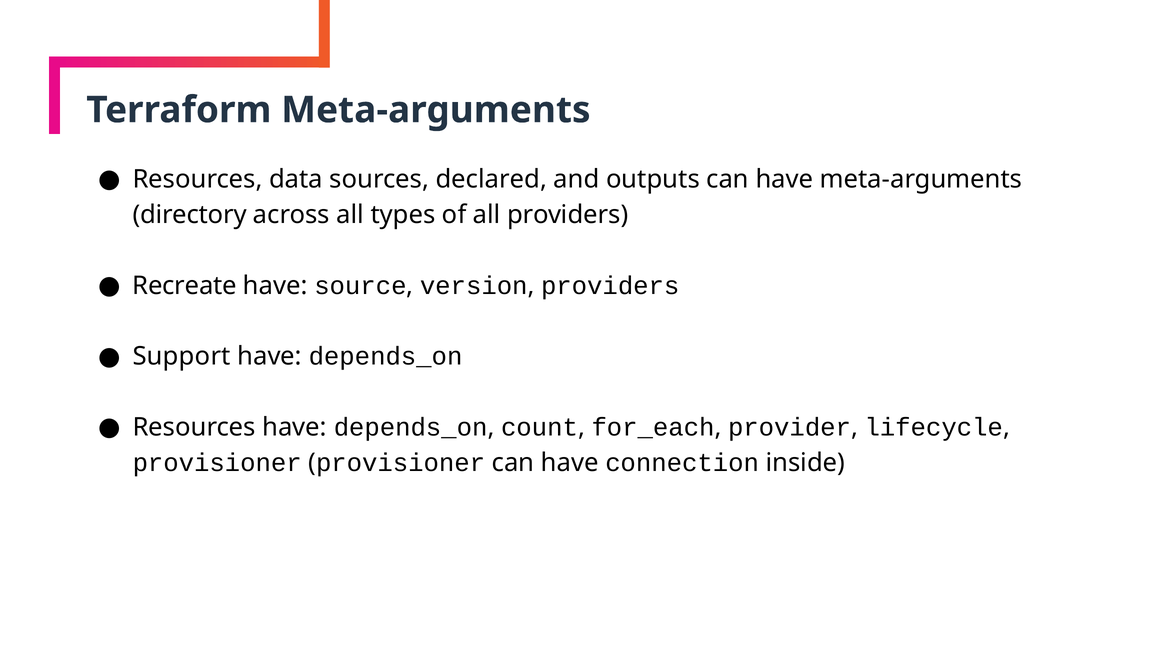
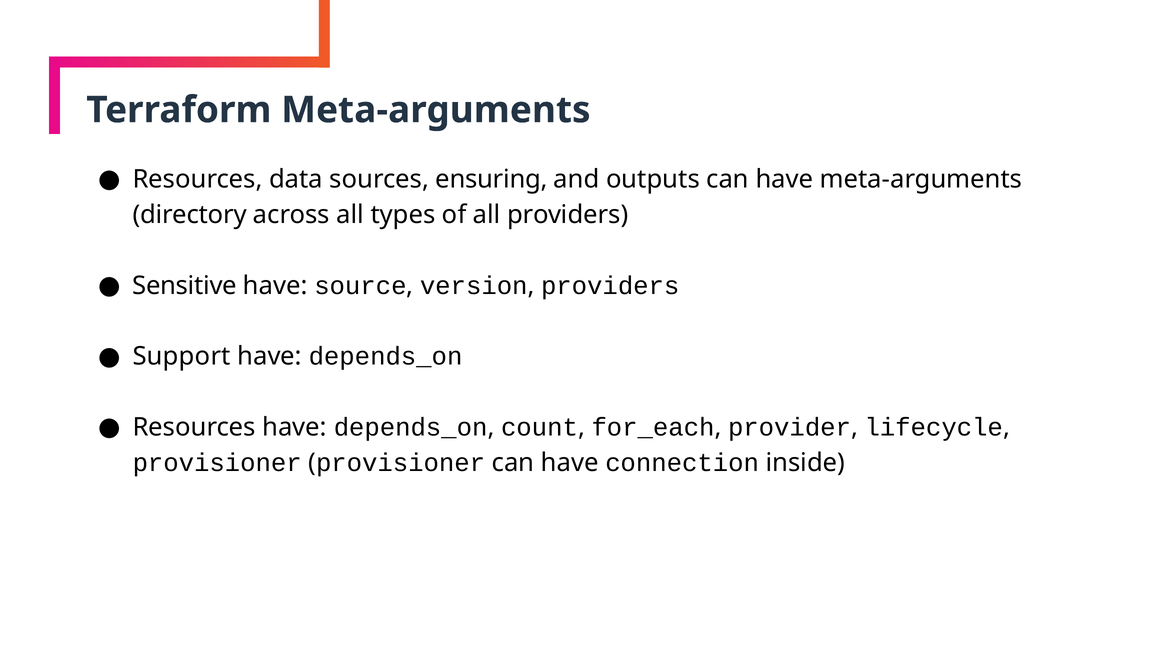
declared: declared -> ensuring (491, 179)
Recreate: Recreate -> Sensitive (185, 286)
